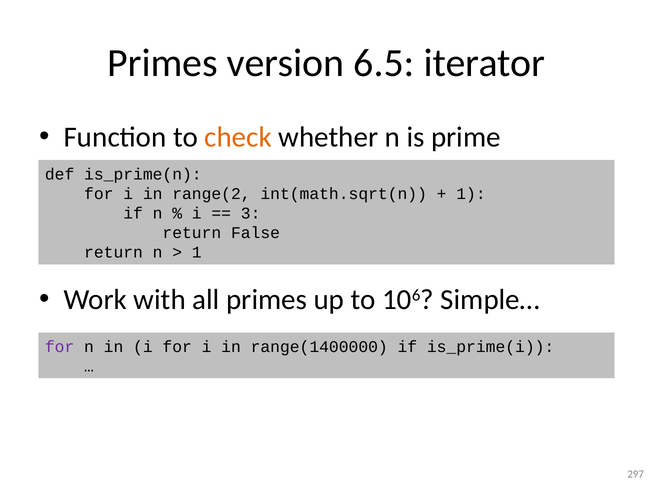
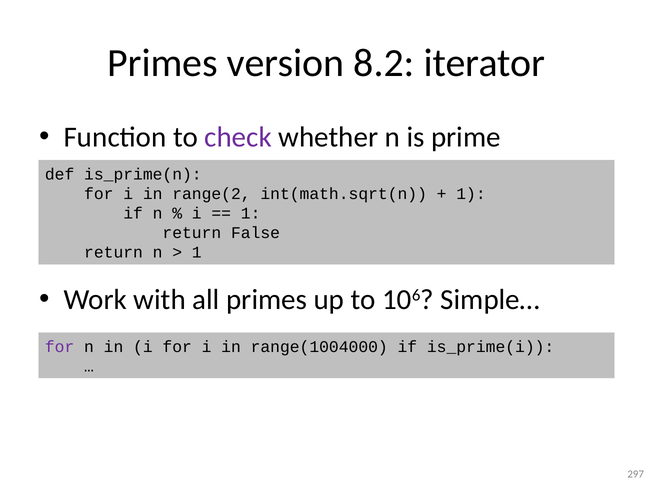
6.5: 6.5 -> 8.2 (384, 63)
check colour: orange -> purple (238, 137)
3: 3 -> 1 (251, 213)
range(1400000: range(1400000 -> range(1004000 (319, 347)
